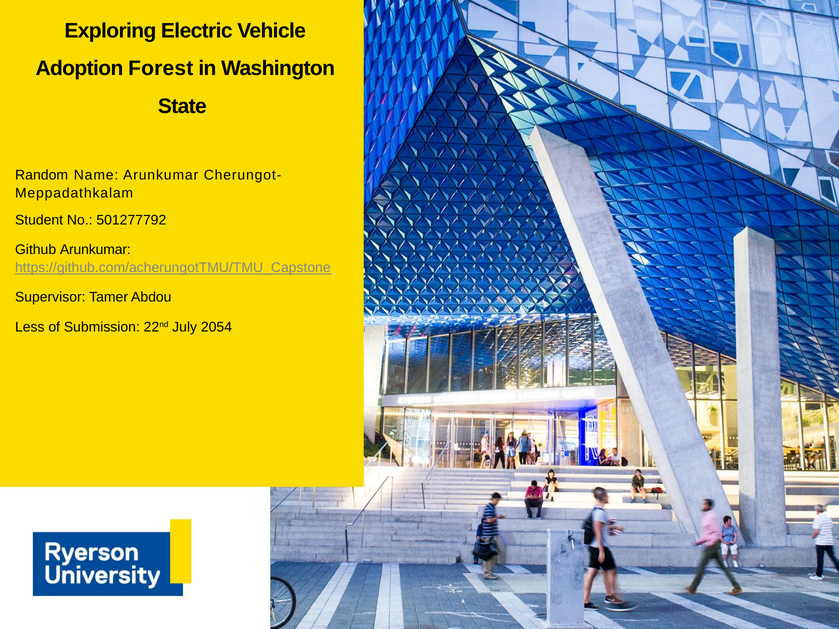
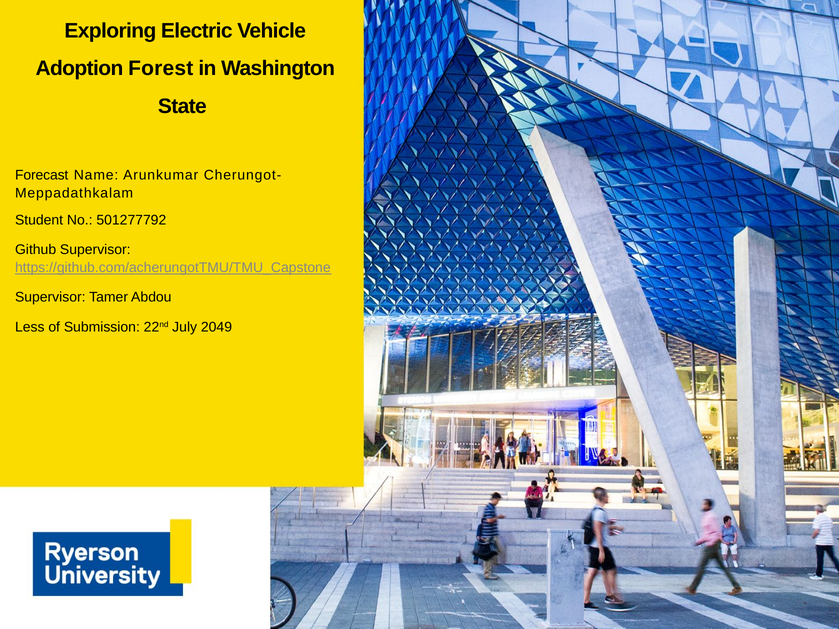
Random: Random -> Forecast (42, 175)
Github Arunkumar: Arunkumar -> Supervisor (95, 250)
2054: 2054 -> 2049 (216, 327)
